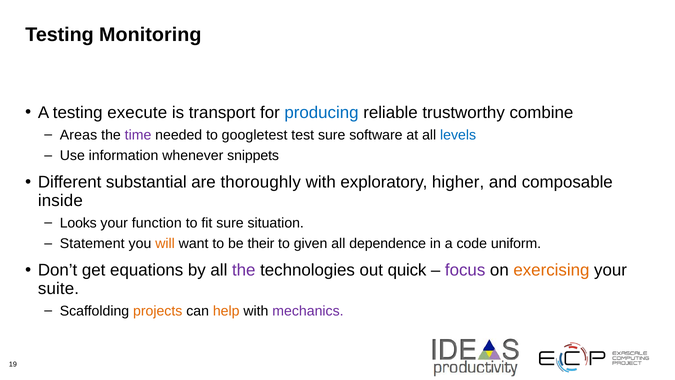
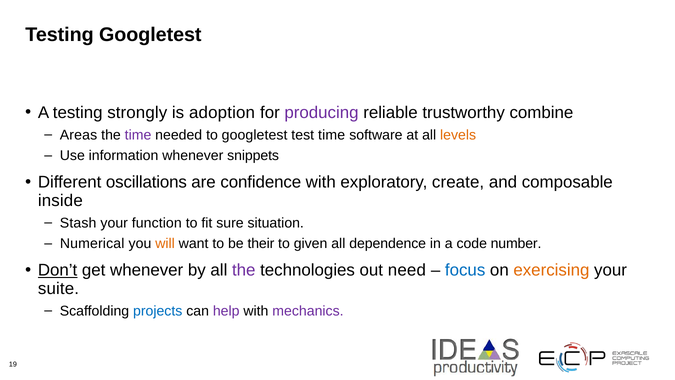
Testing Monitoring: Monitoring -> Googletest (150, 35)
execute: execute -> strongly (137, 113)
transport: transport -> adoption (222, 113)
producing colour: blue -> purple (322, 113)
test sure: sure -> time (332, 135)
levels colour: blue -> orange (458, 135)
substantial: substantial -> oscillations (146, 182)
thoroughly: thoroughly -> confidence (261, 182)
higher: higher -> create (458, 182)
Looks: Looks -> Stash (78, 223)
Statement: Statement -> Numerical (92, 244)
uniform: uniform -> number (516, 244)
Don’t underline: none -> present (58, 270)
get equations: equations -> whenever (147, 270)
quick: quick -> need (407, 270)
focus colour: purple -> blue (465, 270)
projects colour: orange -> blue (158, 311)
help colour: orange -> purple (226, 311)
